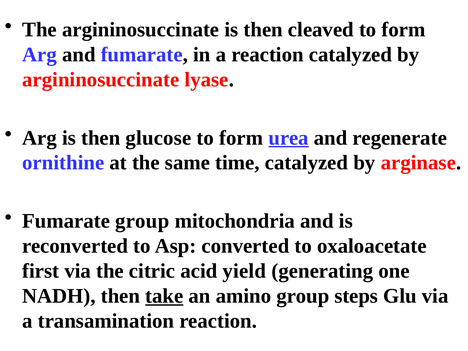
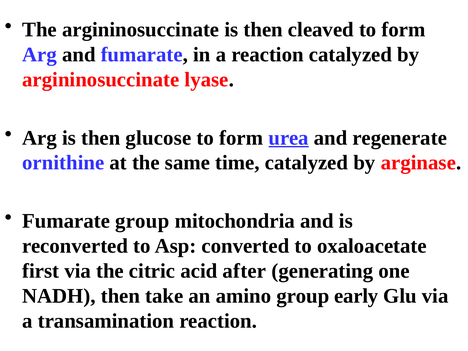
yield: yield -> after (244, 271)
take underline: present -> none (164, 296)
steps: steps -> early (356, 296)
